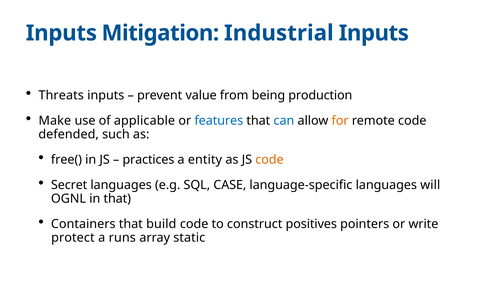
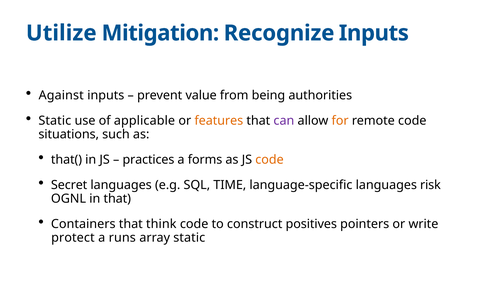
Inputs: Inputs -> Utilize (61, 33)
Industrial: Industrial -> Recognize (279, 33)
Threats: Threats -> Against (61, 95)
production: production -> authorities (320, 95)
Make: Make -> Static (55, 121)
features colour: blue -> orange (219, 121)
can colour: blue -> purple (284, 121)
defended: defended -> situations (69, 134)
free(: free( -> that( (67, 159)
entity: entity -> forms (205, 159)
CASE: CASE -> TIME (230, 185)
will: will -> risk (430, 185)
build: build -> think (161, 224)
